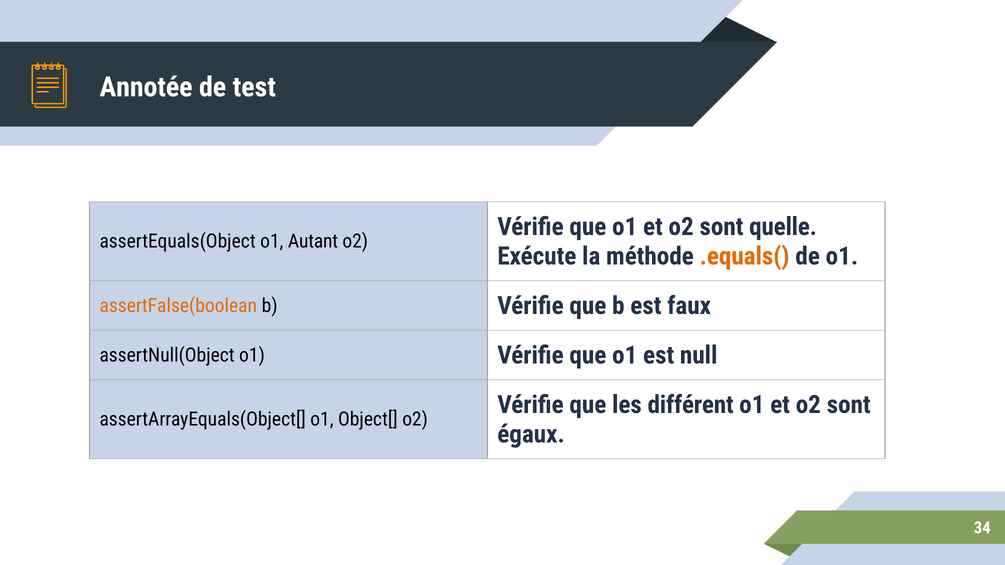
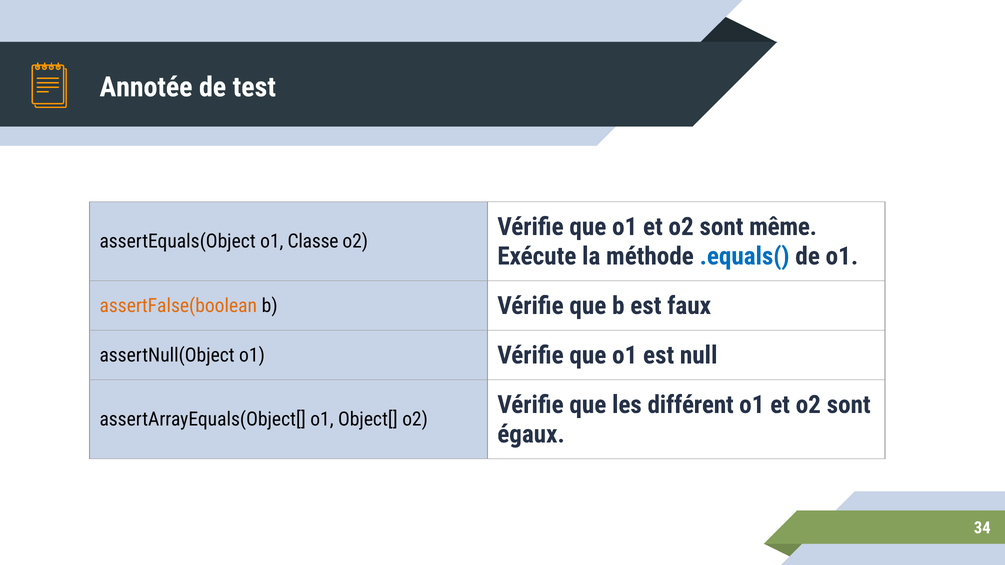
quelle: quelle -> même (783, 227)
Autant: Autant -> Classe (313, 242)
.equals( colour: orange -> blue (745, 256)
